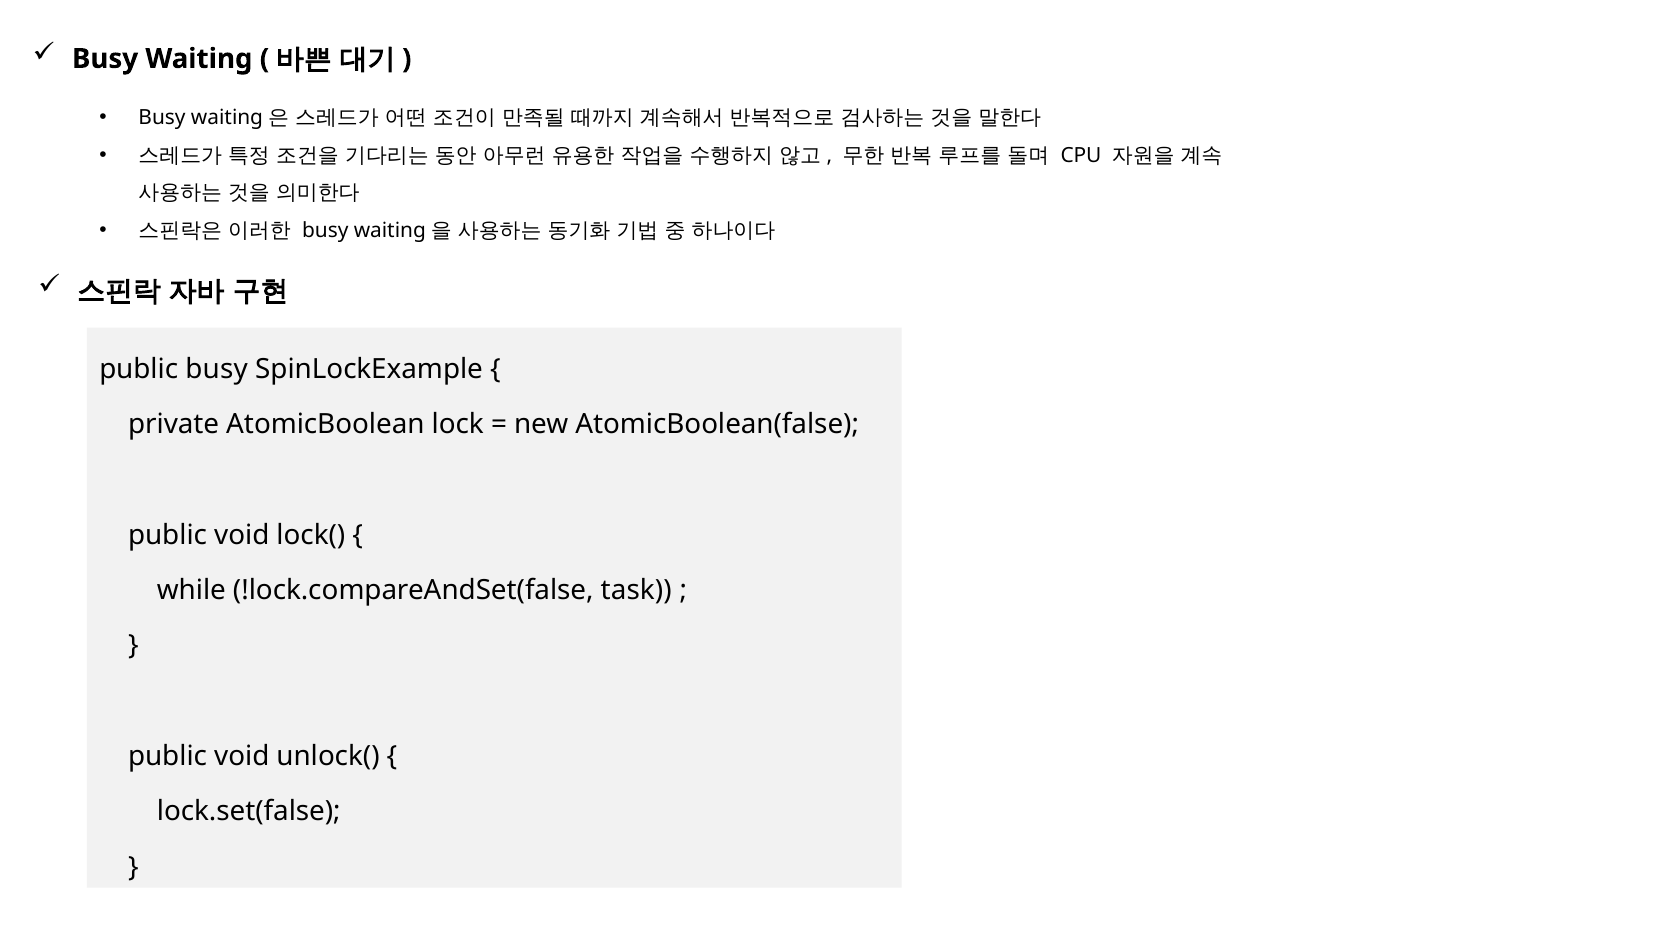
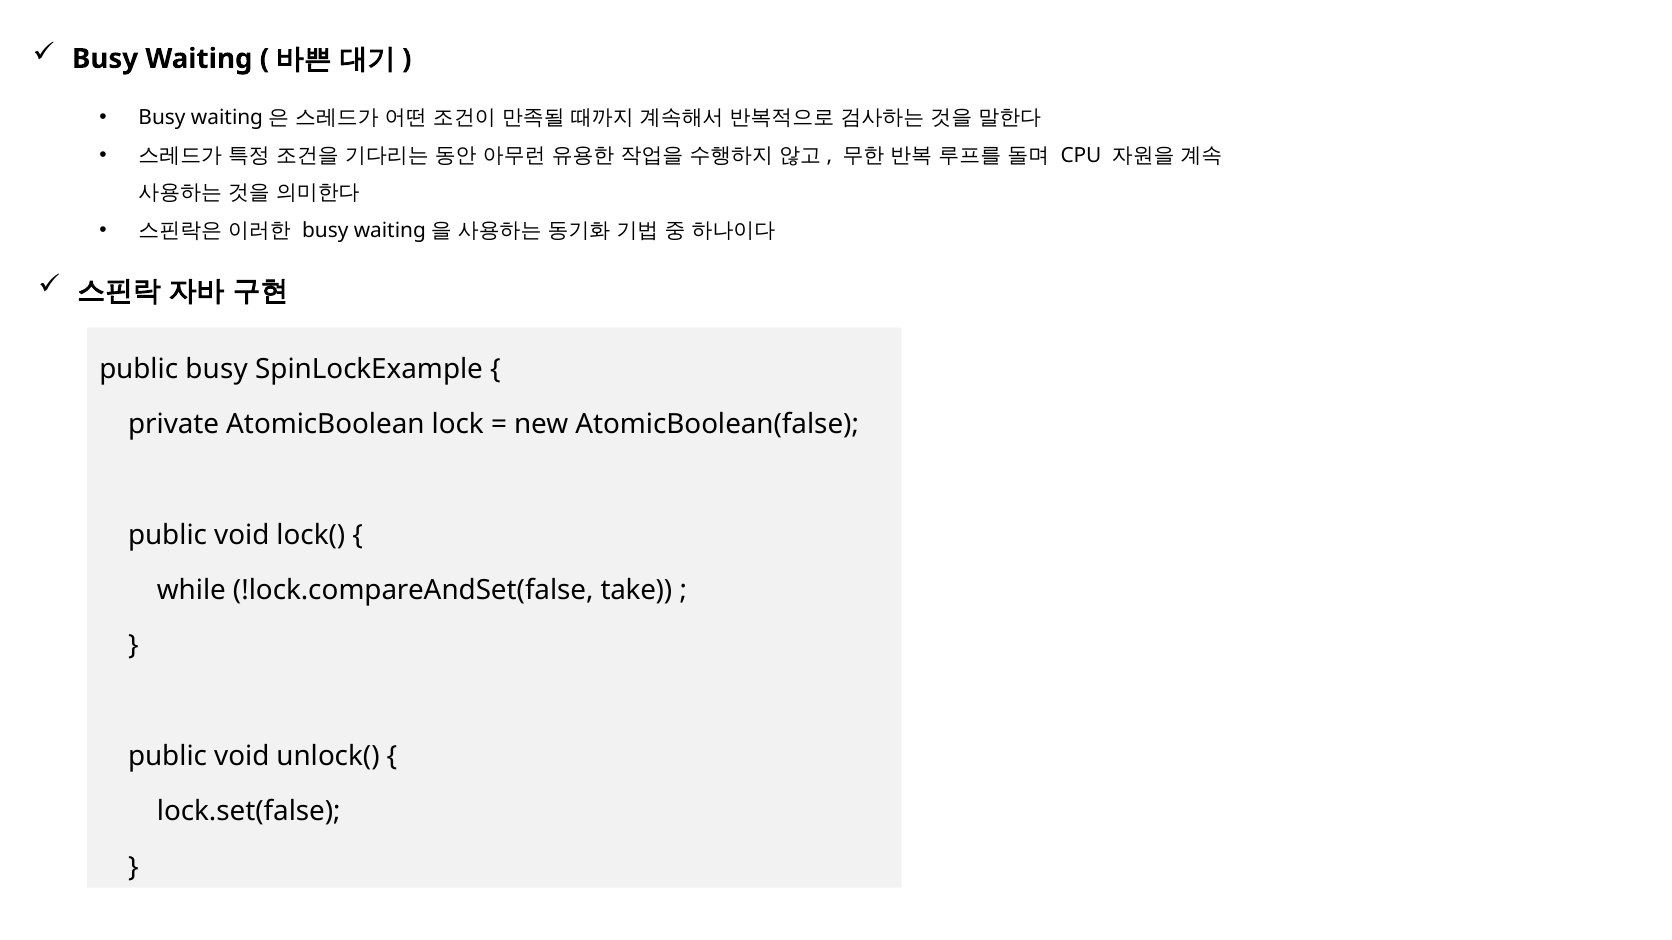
task: task -> take (636, 591)
